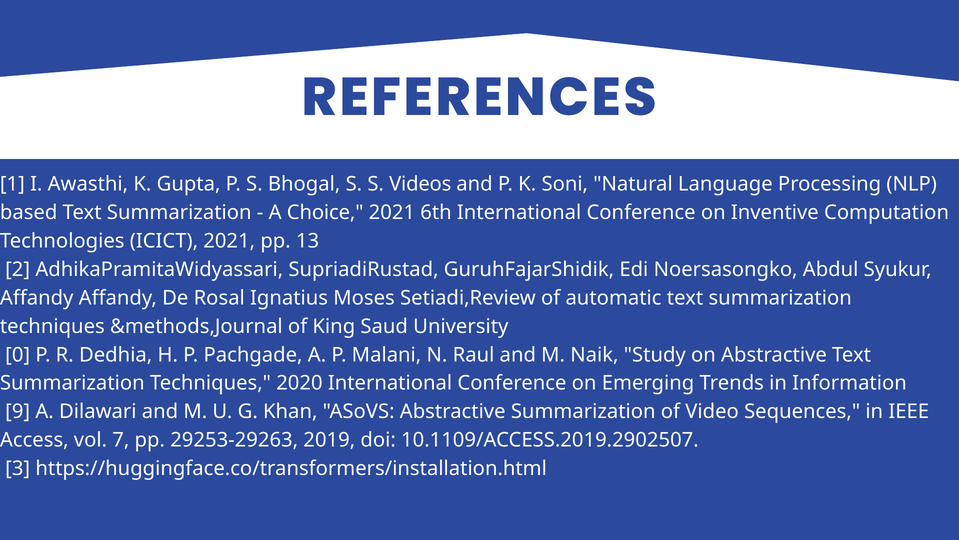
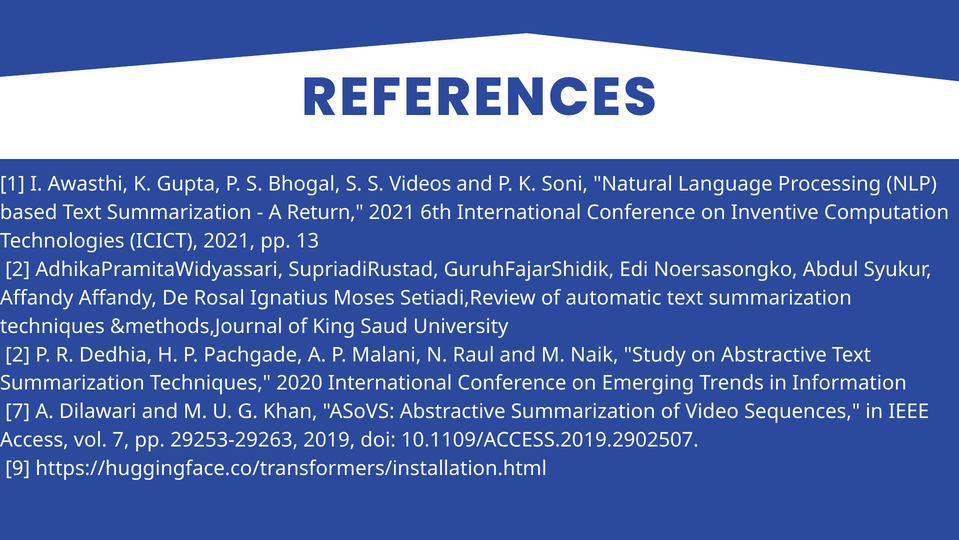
Choice: Choice -> Return (325, 212)
0: 0 -> 2 (18, 354)
9: 9 -> 7 (18, 411)
3: 3 -> 9 (18, 468)
